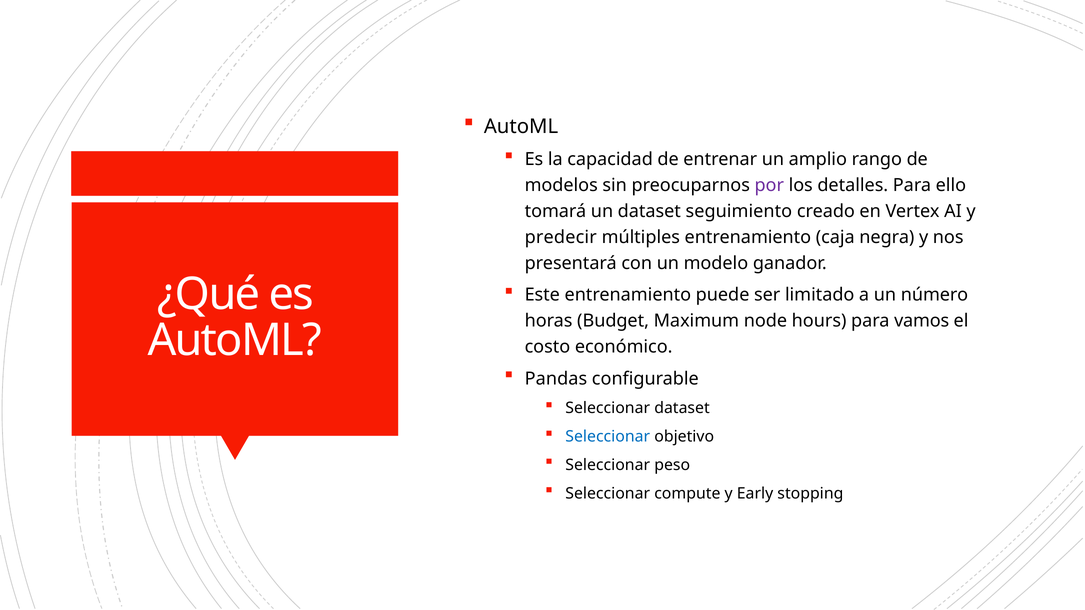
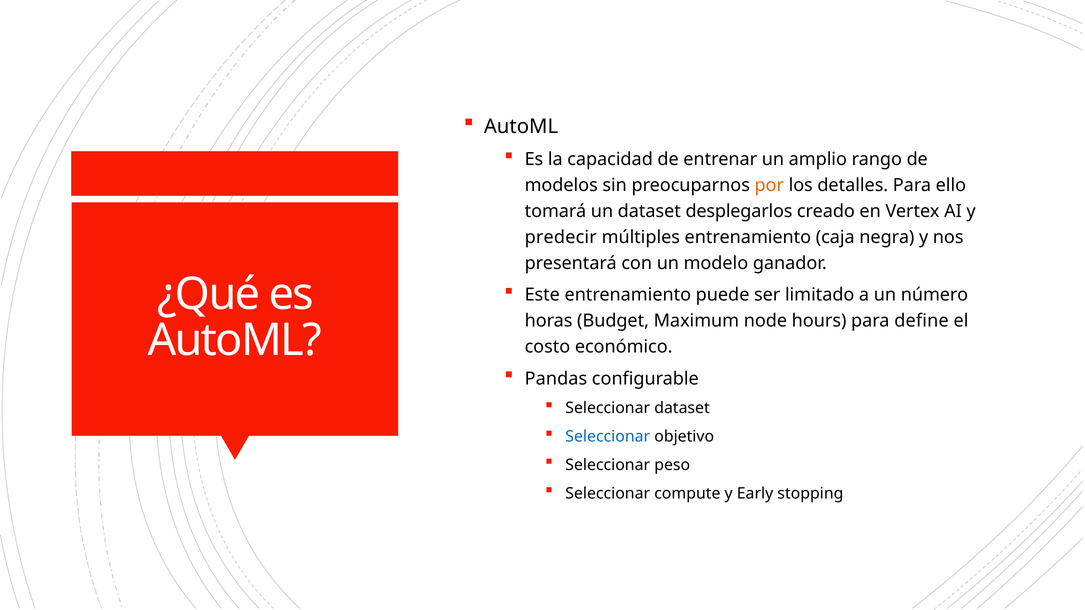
por colour: purple -> orange (769, 185)
seguimiento: seguimiento -> desplegarlos (739, 211)
vamos: vamos -> define (921, 321)
